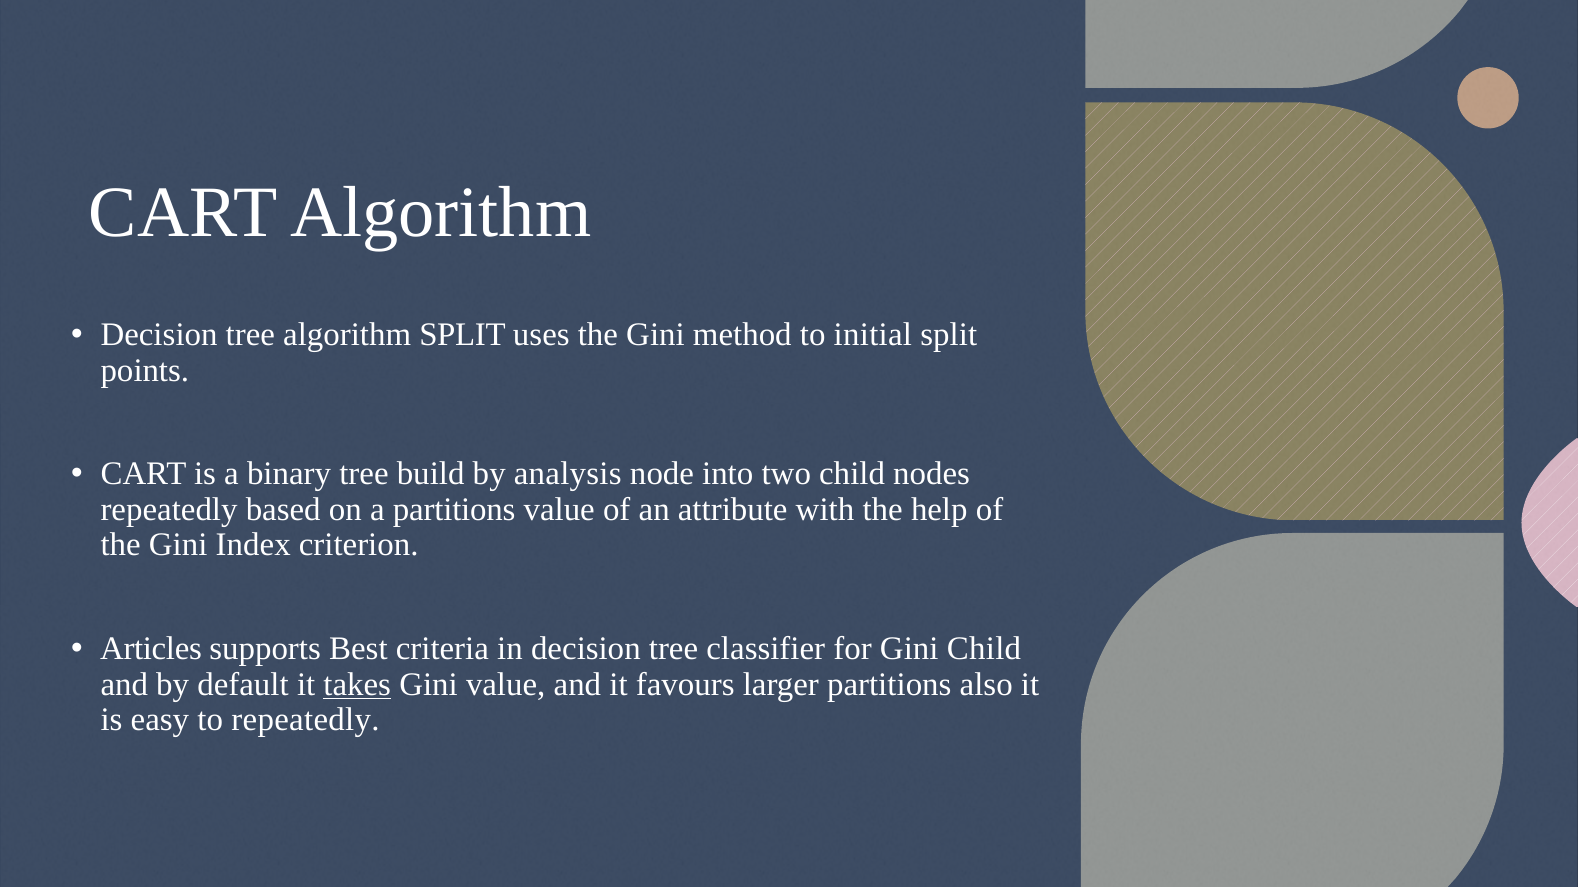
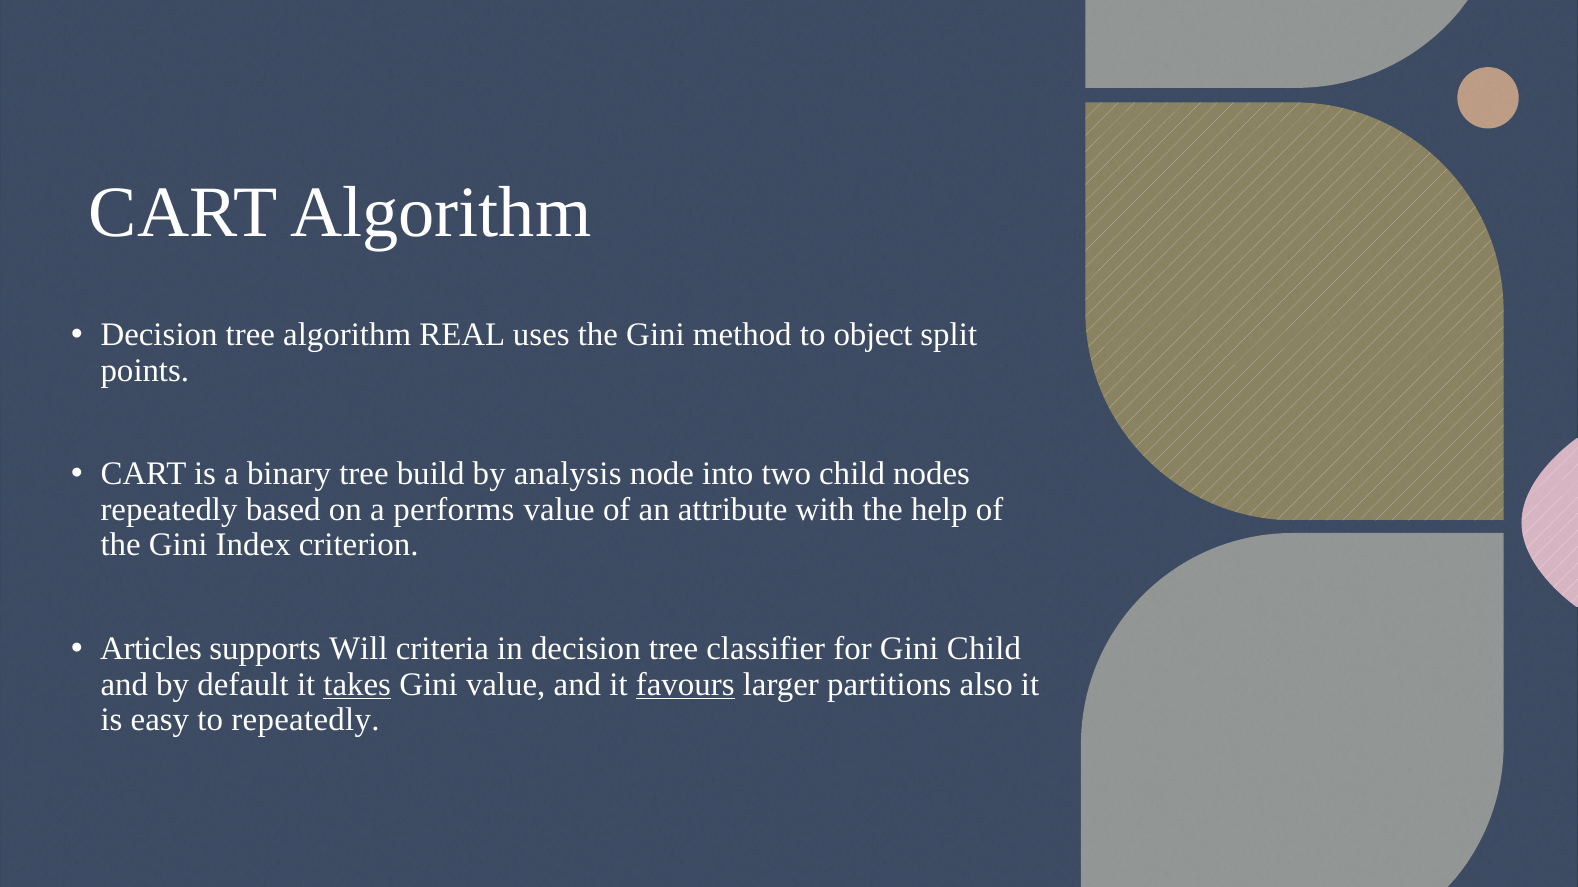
algorithm SPLIT: SPLIT -> REAL (462, 335)
initial: initial -> object (873, 335)
a partitions: partitions -> performs (454, 510)
Best: Best -> Will (358, 649)
favours underline: none -> present (685, 685)
